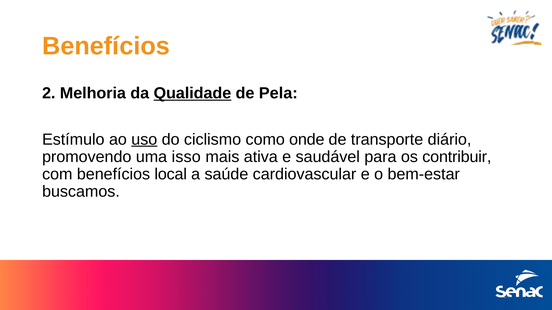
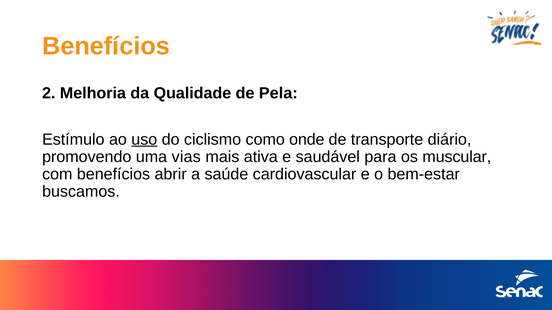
Qualidade underline: present -> none (192, 93)
isso: isso -> vias (186, 157)
contribuir: contribuir -> muscular (457, 157)
local: local -> abrir (171, 174)
